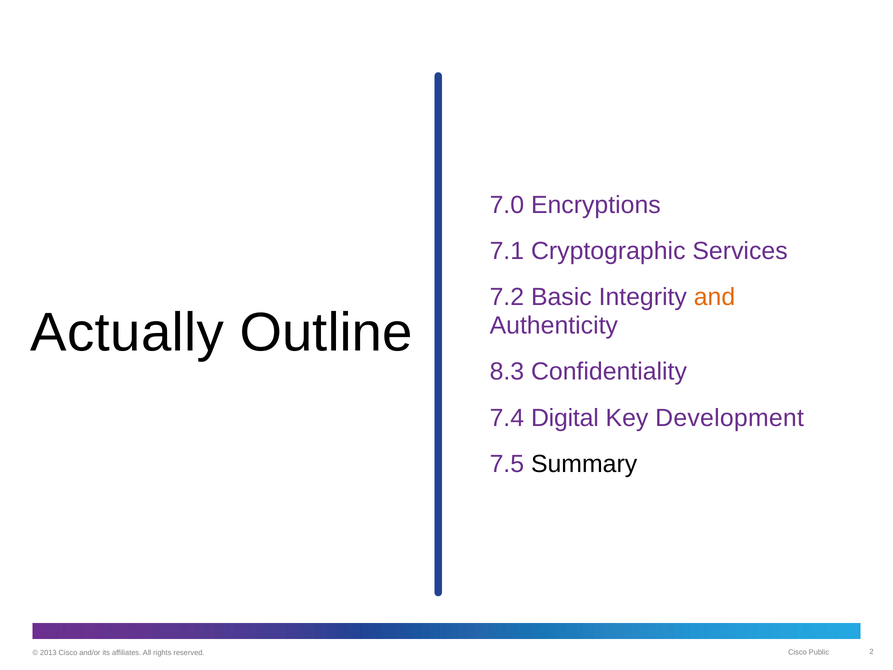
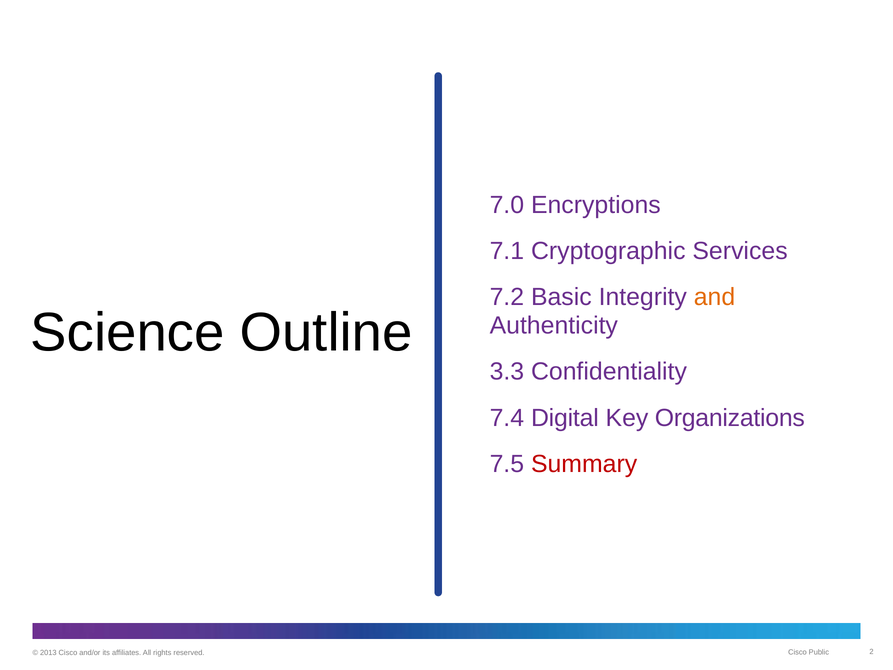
Actually: Actually -> Science (127, 333)
8.3: 8.3 -> 3.3 (507, 372)
Development: Development -> Organizations (730, 418)
Summary colour: black -> red (584, 464)
